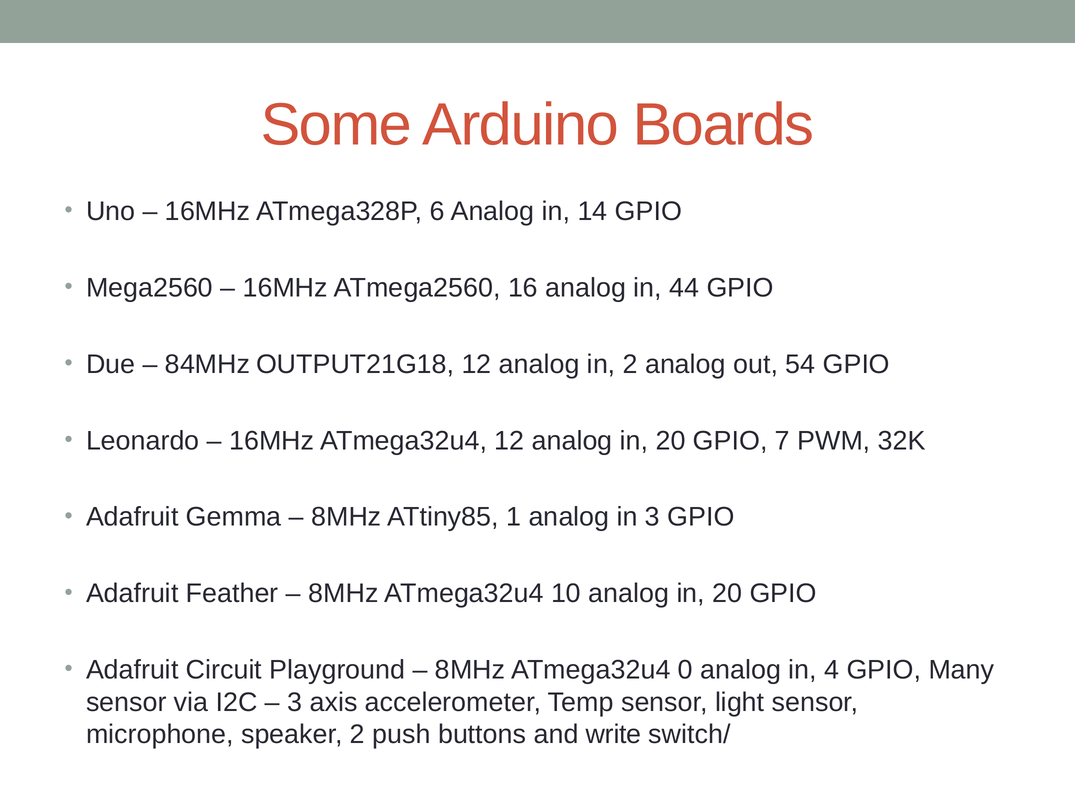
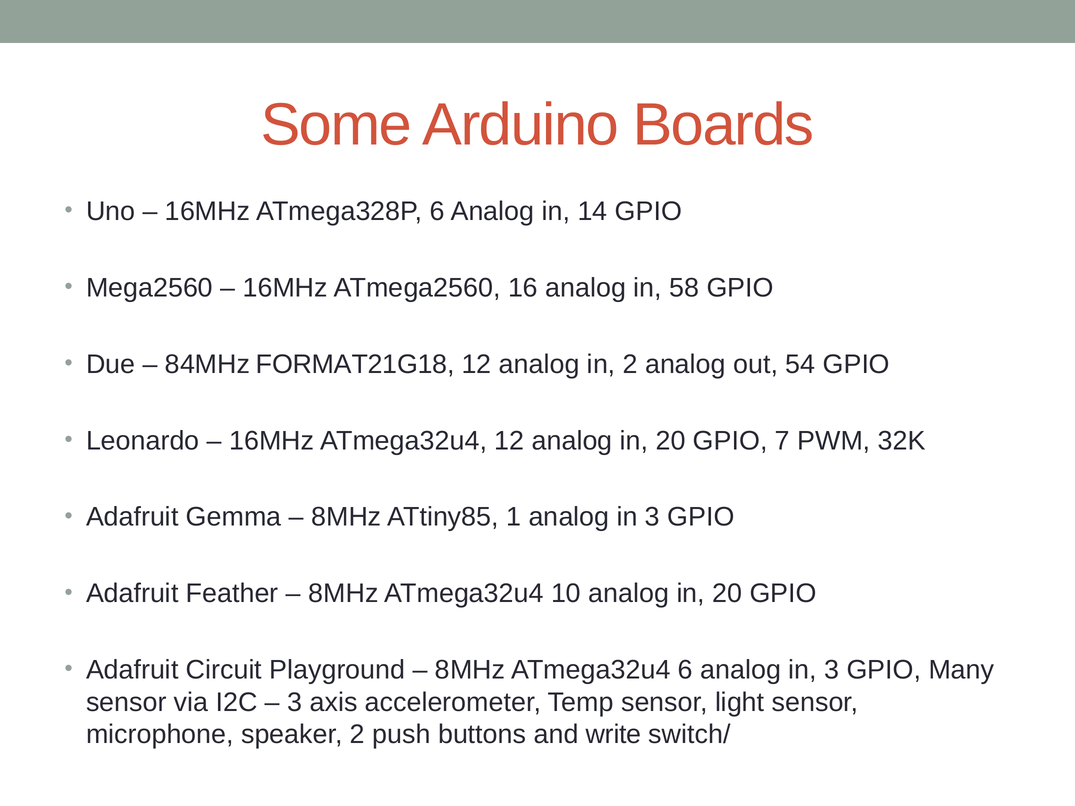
44: 44 -> 58 (684, 288)
OUTPUT21G18: OUTPUT21G18 -> FORMAT21G18 (355, 364)
ATmega32u4 0: 0 -> 6 (685, 670)
4: 4 -> 3 (832, 670)
